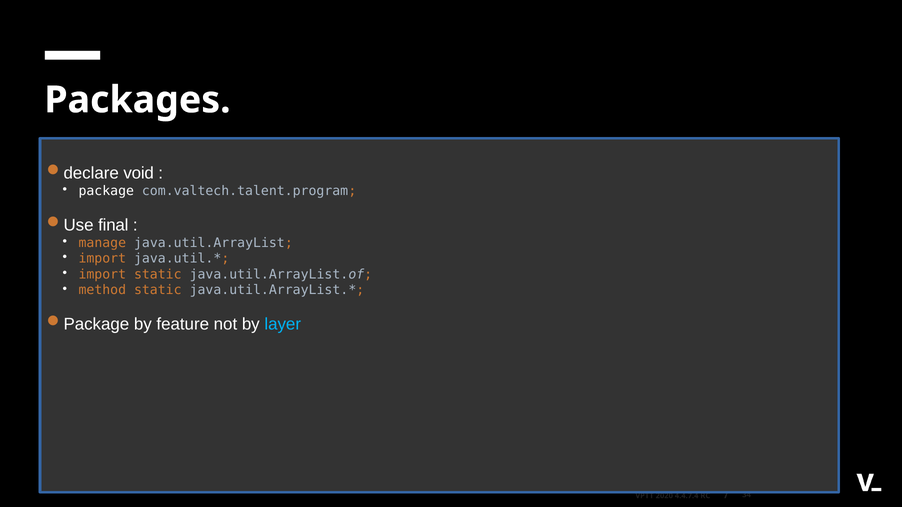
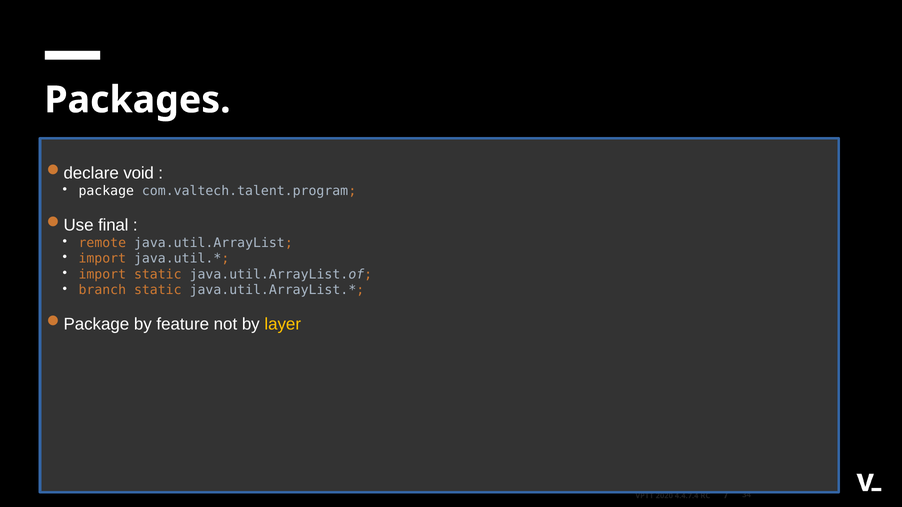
manage: manage -> remote (102, 243)
method: method -> branch (102, 290)
layer colour: light blue -> yellow (283, 324)
